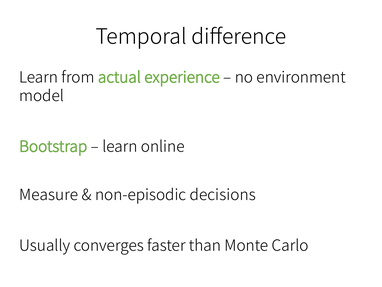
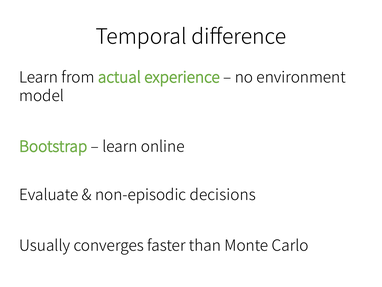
Measure: Measure -> Evaluate (49, 195)
